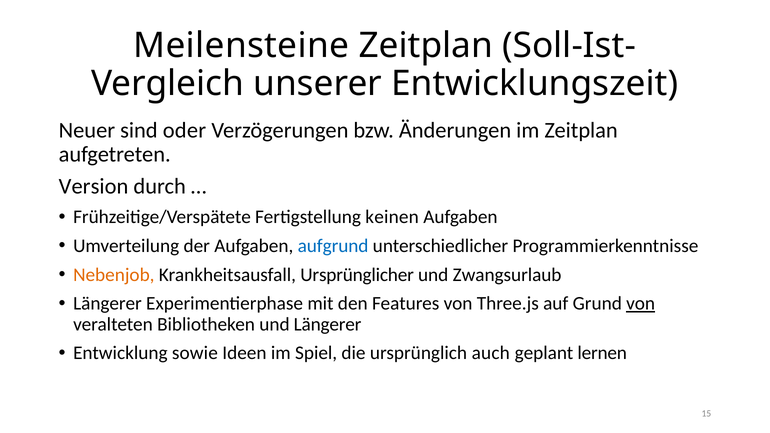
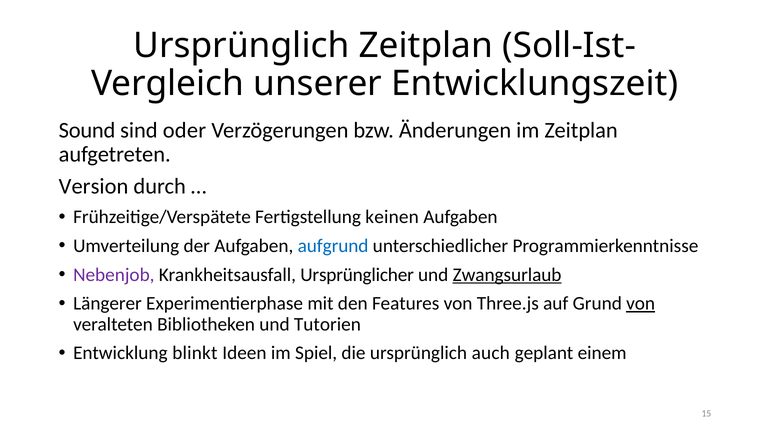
Meilensteine: Meilensteine -> Ursprünglich (241, 46)
Neuer: Neuer -> Sound (87, 130)
Nebenjob colour: orange -> purple (114, 275)
Zwangsurlaub underline: none -> present (507, 275)
und Längerer: Längerer -> Tutorien (327, 324)
sowie: sowie -> blinkt (195, 353)
lernen: lernen -> einem (602, 353)
